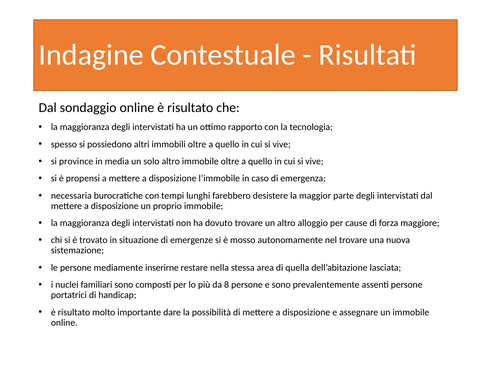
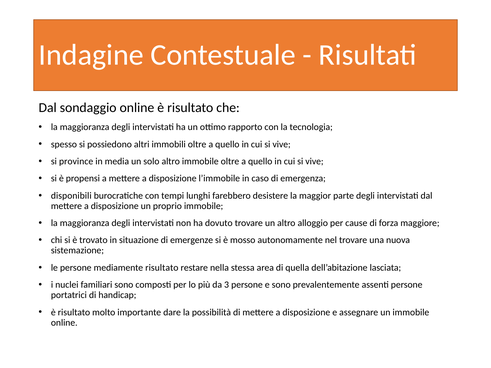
necessaria: necessaria -> disponibili (71, 196)
mediamente inserirne: inserirne -> risultato (162, 268)
8: 8 -> 3 (227, 285)
